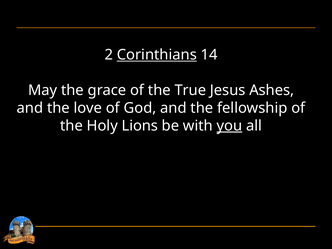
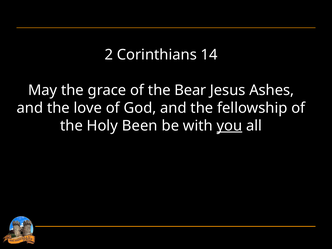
Corinthians underline: present -> none (157, 55)
True: True -> Bear (190, 90)
Lions: Lions -> Been (140, 126)
